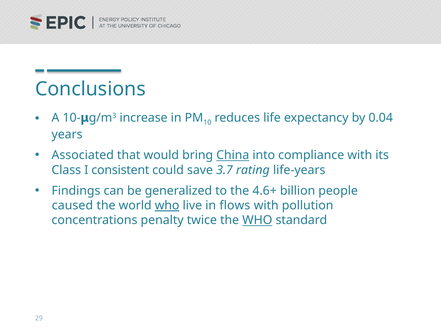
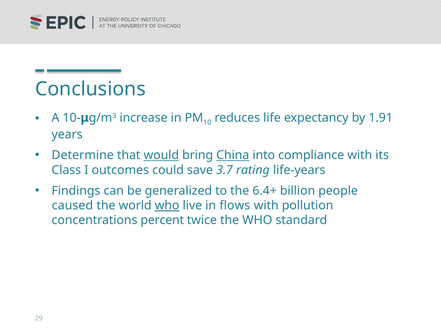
0.04: 0.04 -> 1.91 (381, 118)
Associated: Associated -> Determine (83, 155)
would underline: none -> present (161, 155)
consistent: consistent -> outcomes (120, 170)
4.6+: 4.6+ -> 6.4+ (265, 191)
penalty: penalty -> percent (162, 220)
WHO underline: present -> none (257, 220)
